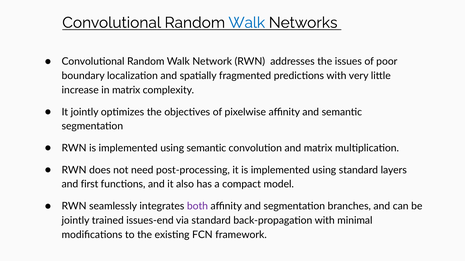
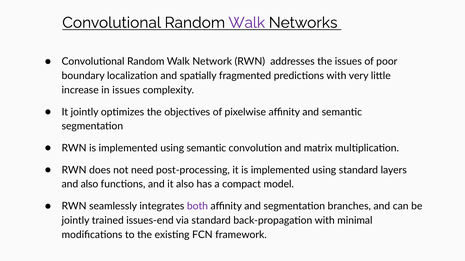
Walk colour: blue -> purple (247, 23)
in matrix: matrix -> issues (126, 90)
and first: first -> also (90, 185)
